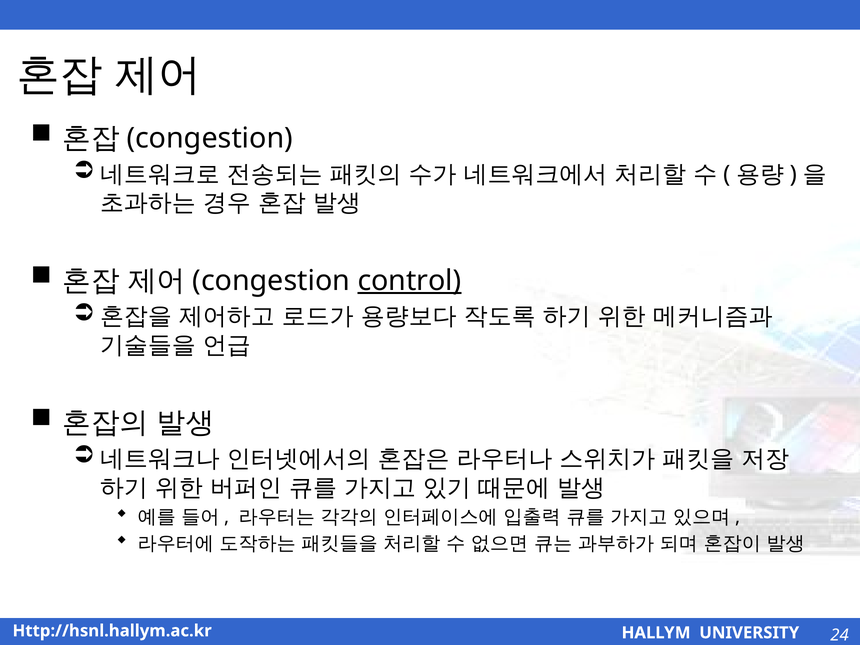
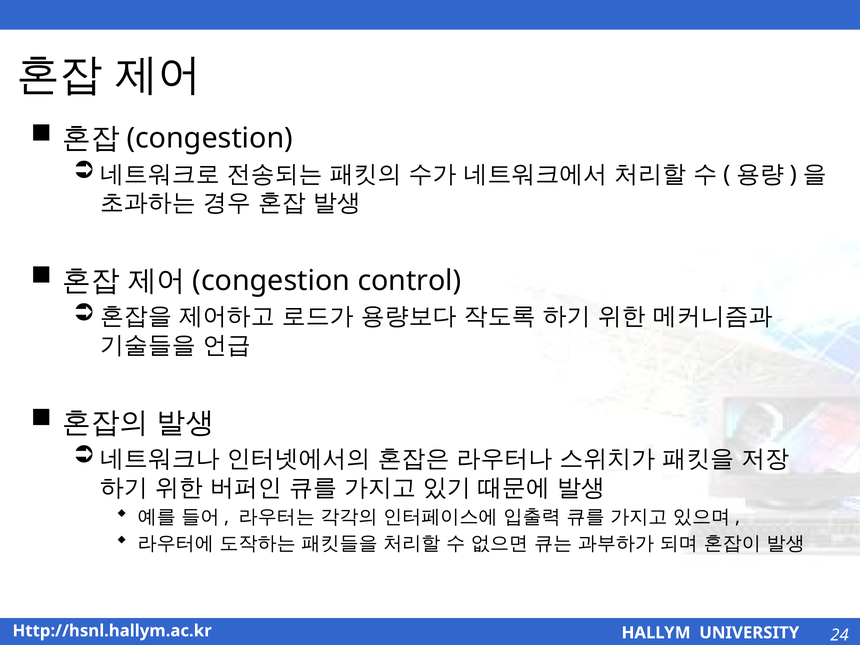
control underline: present -> none (409, 281)
